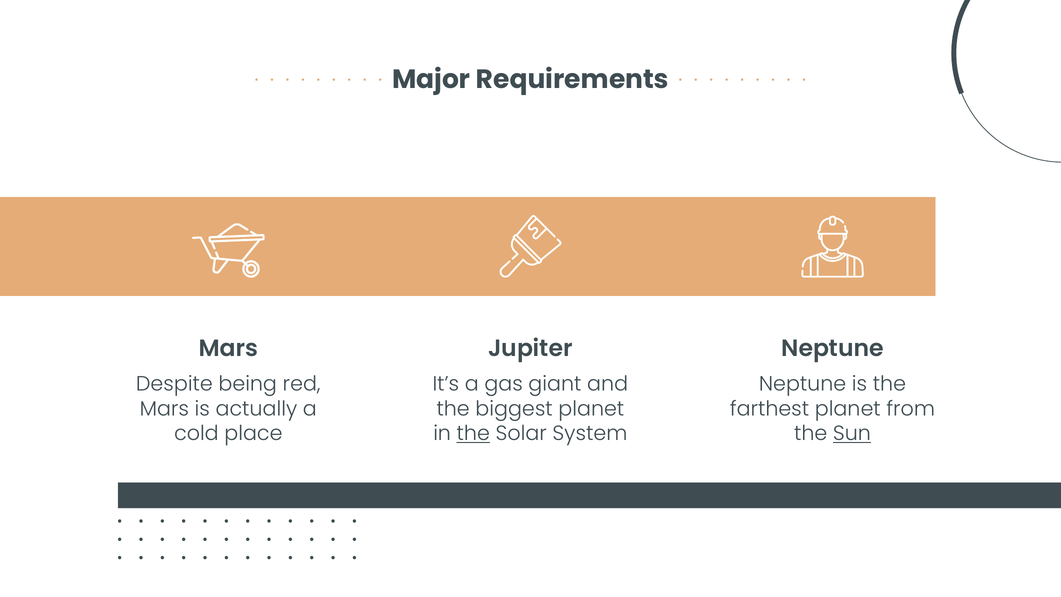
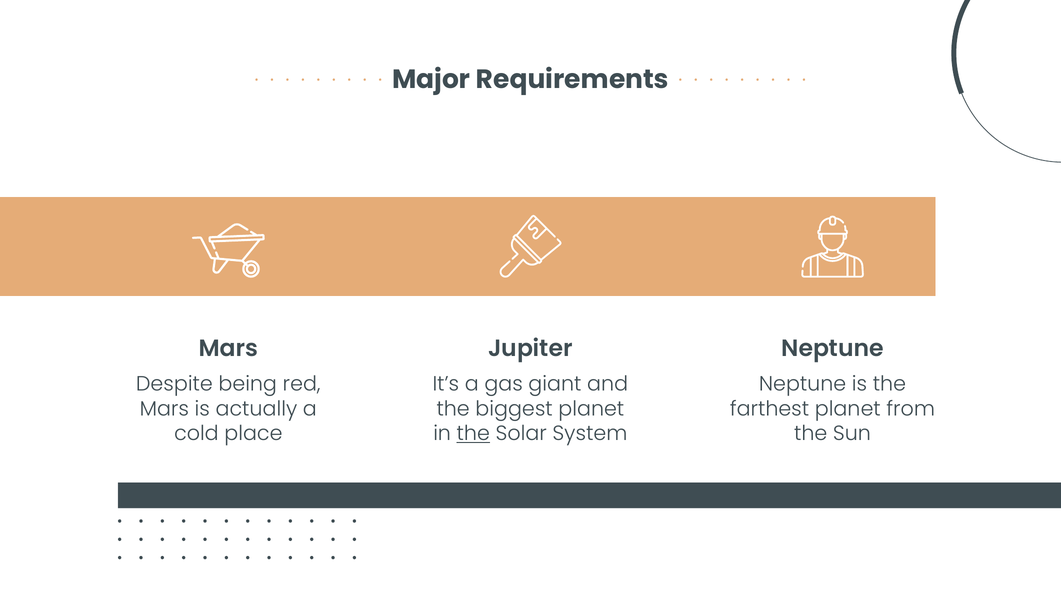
Sun underline: present -> none (852, 433)
